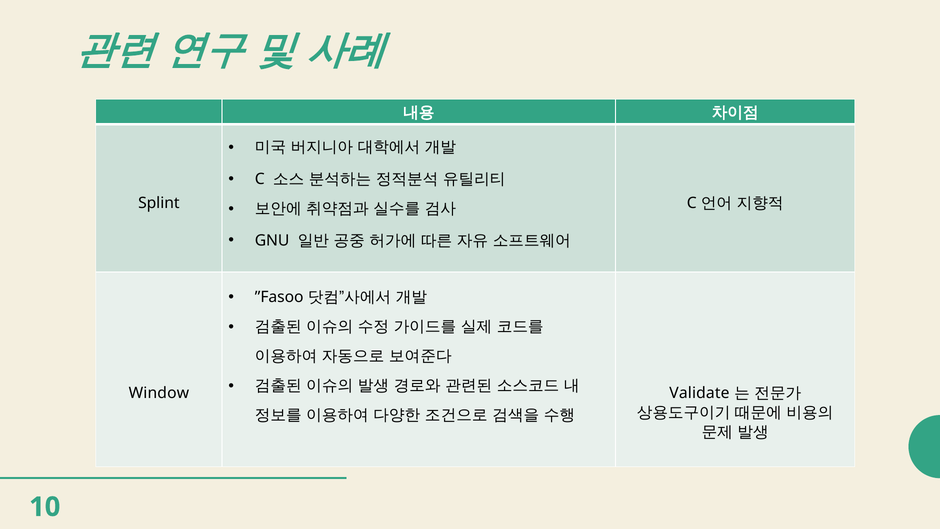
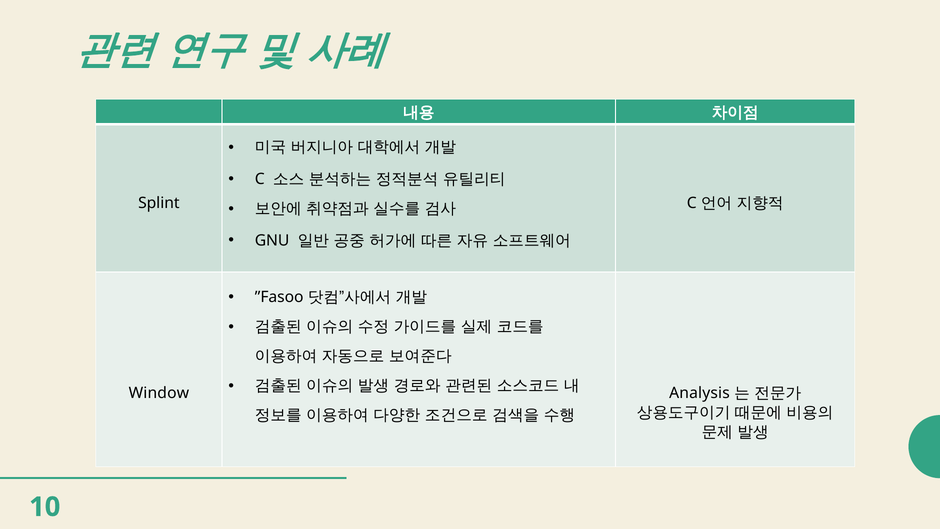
Validate: Validate -> Analysis (699, 393)
